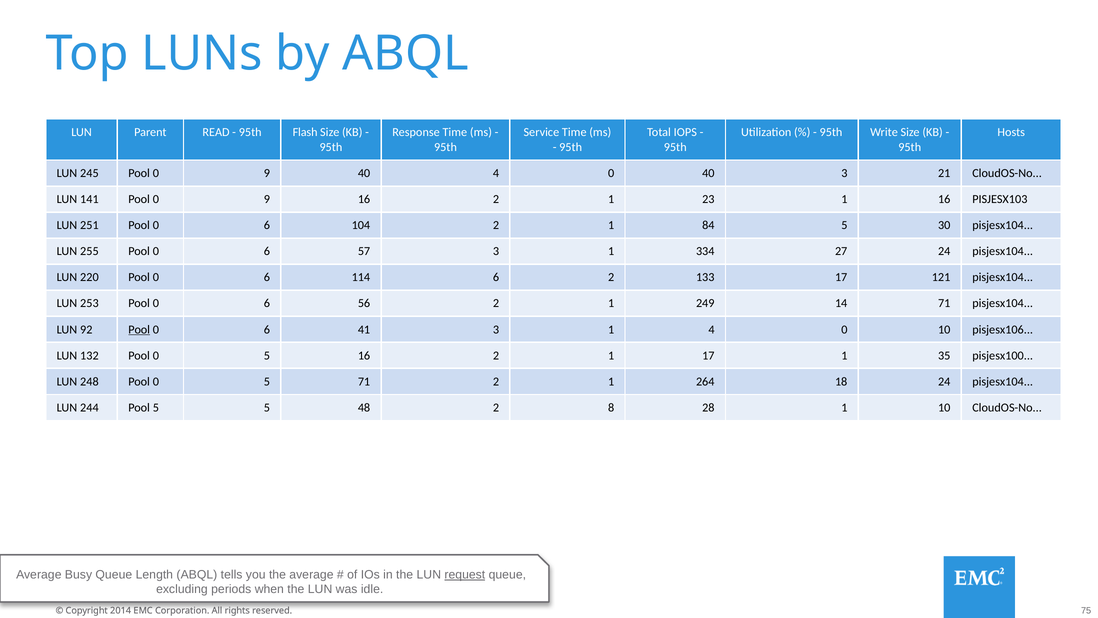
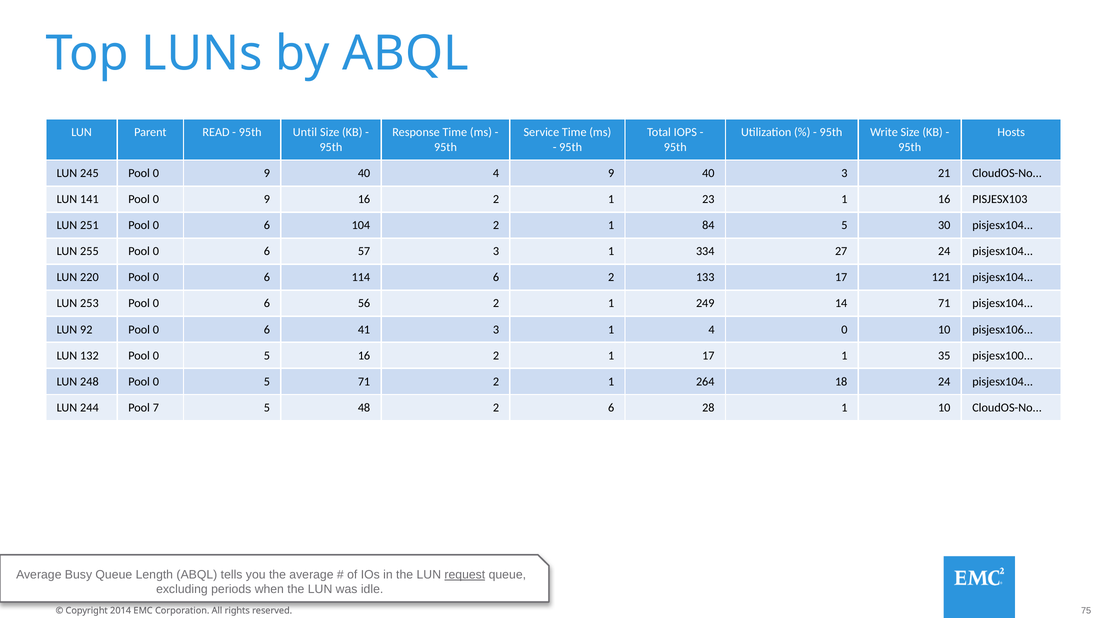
Flash: Flash -> Until (305, 132)
40 4 0: 0 -> 9 (611, 173)
Pool underline: present -> none (139, 329)
Pool 5: 5 -> 7 (156, 407)
2 8: 8 -> 6 (611, 407)
